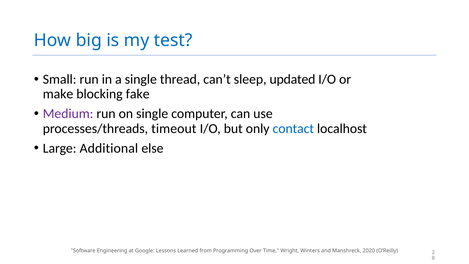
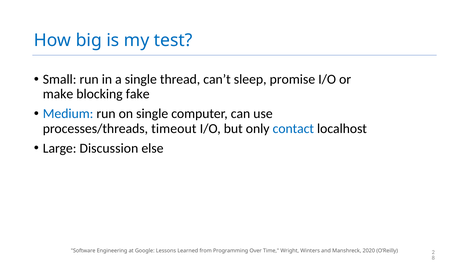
updated: updated -> promise (292, 79)
Medium colour: purple -> blue (68, 114)
Additional: Additional -> Discussion (109, 148)
